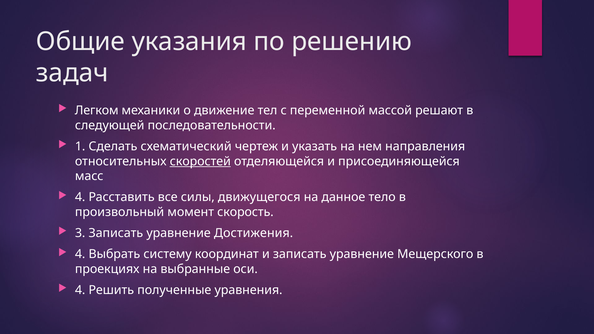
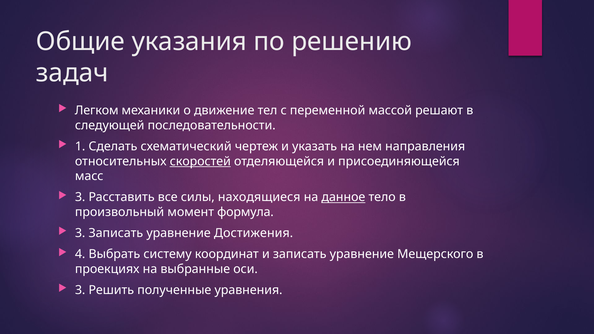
4: 4 -> 3 (80, 197)
движущегося: движущегося -> находящиеся (259, 197)
данное underline: none -> present (343, 197)
скорость: скорость -> формула (245, 212)
4: 4 -> 3 (80, 290)
